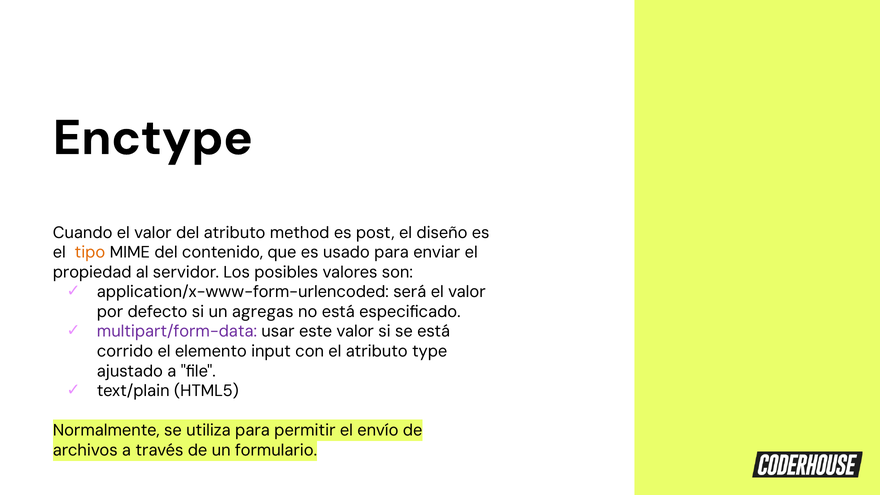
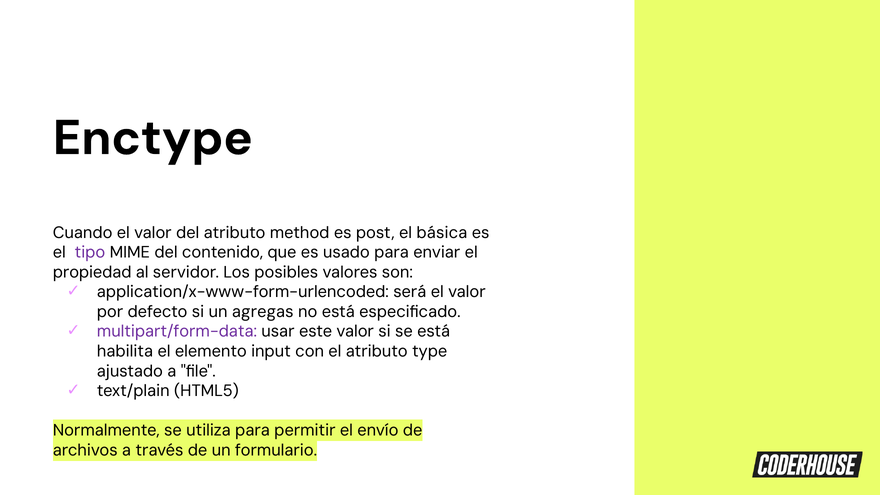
diseño: diseño -> básica (442, 233)
tipo colour: orange -> purple (90, 252)
corrido: corrido -> habilita (125, 351)
